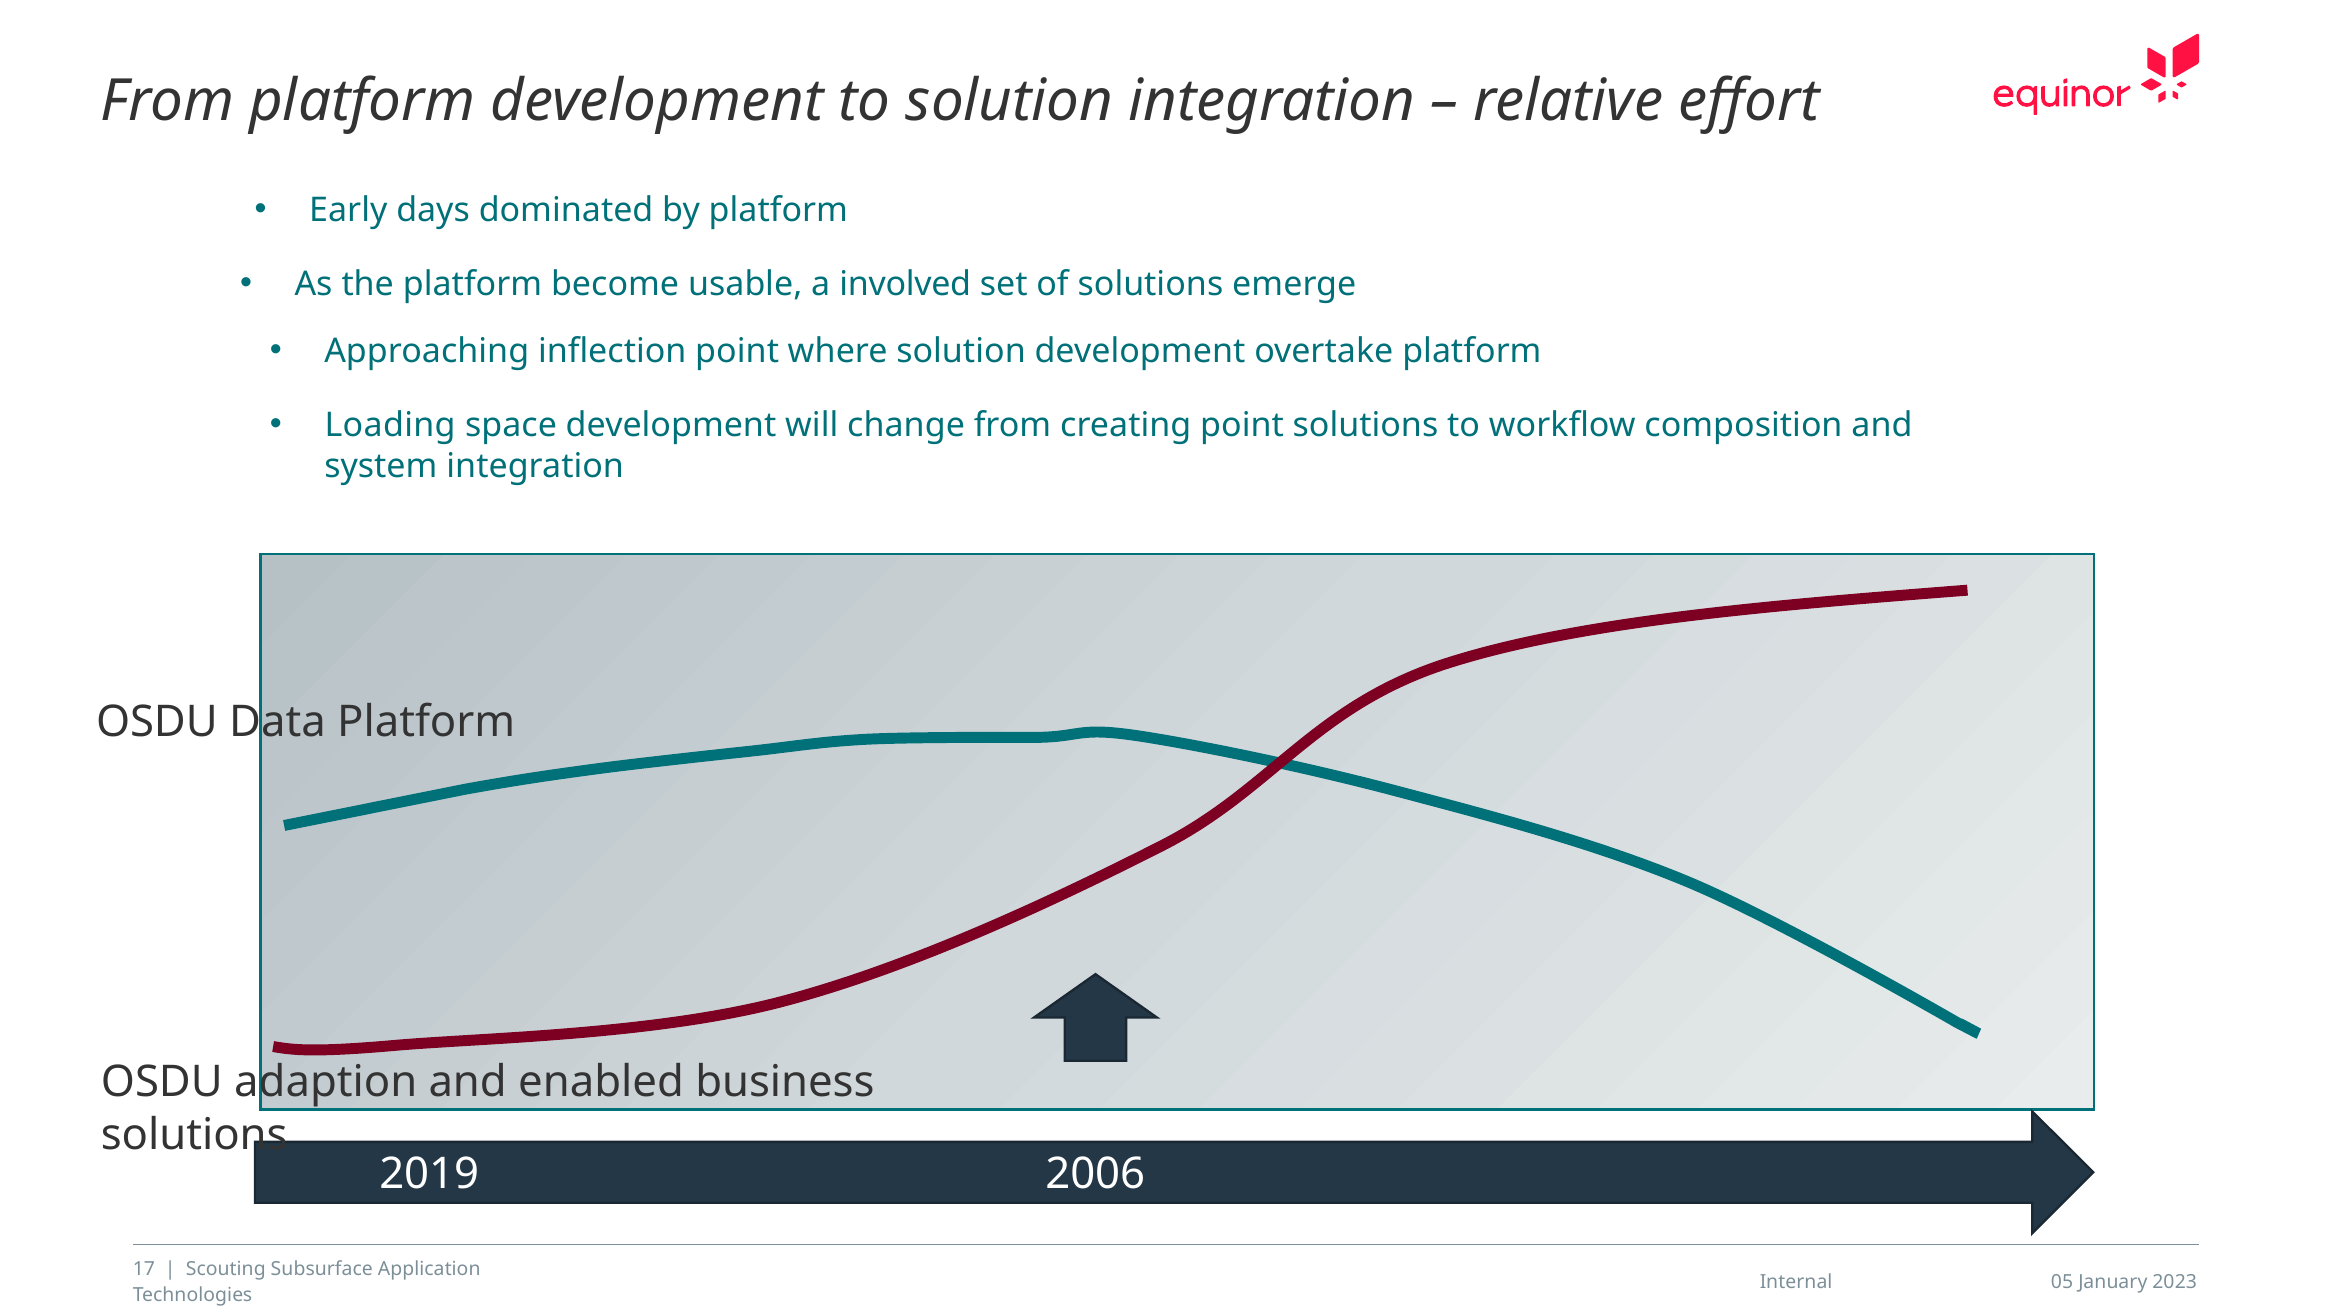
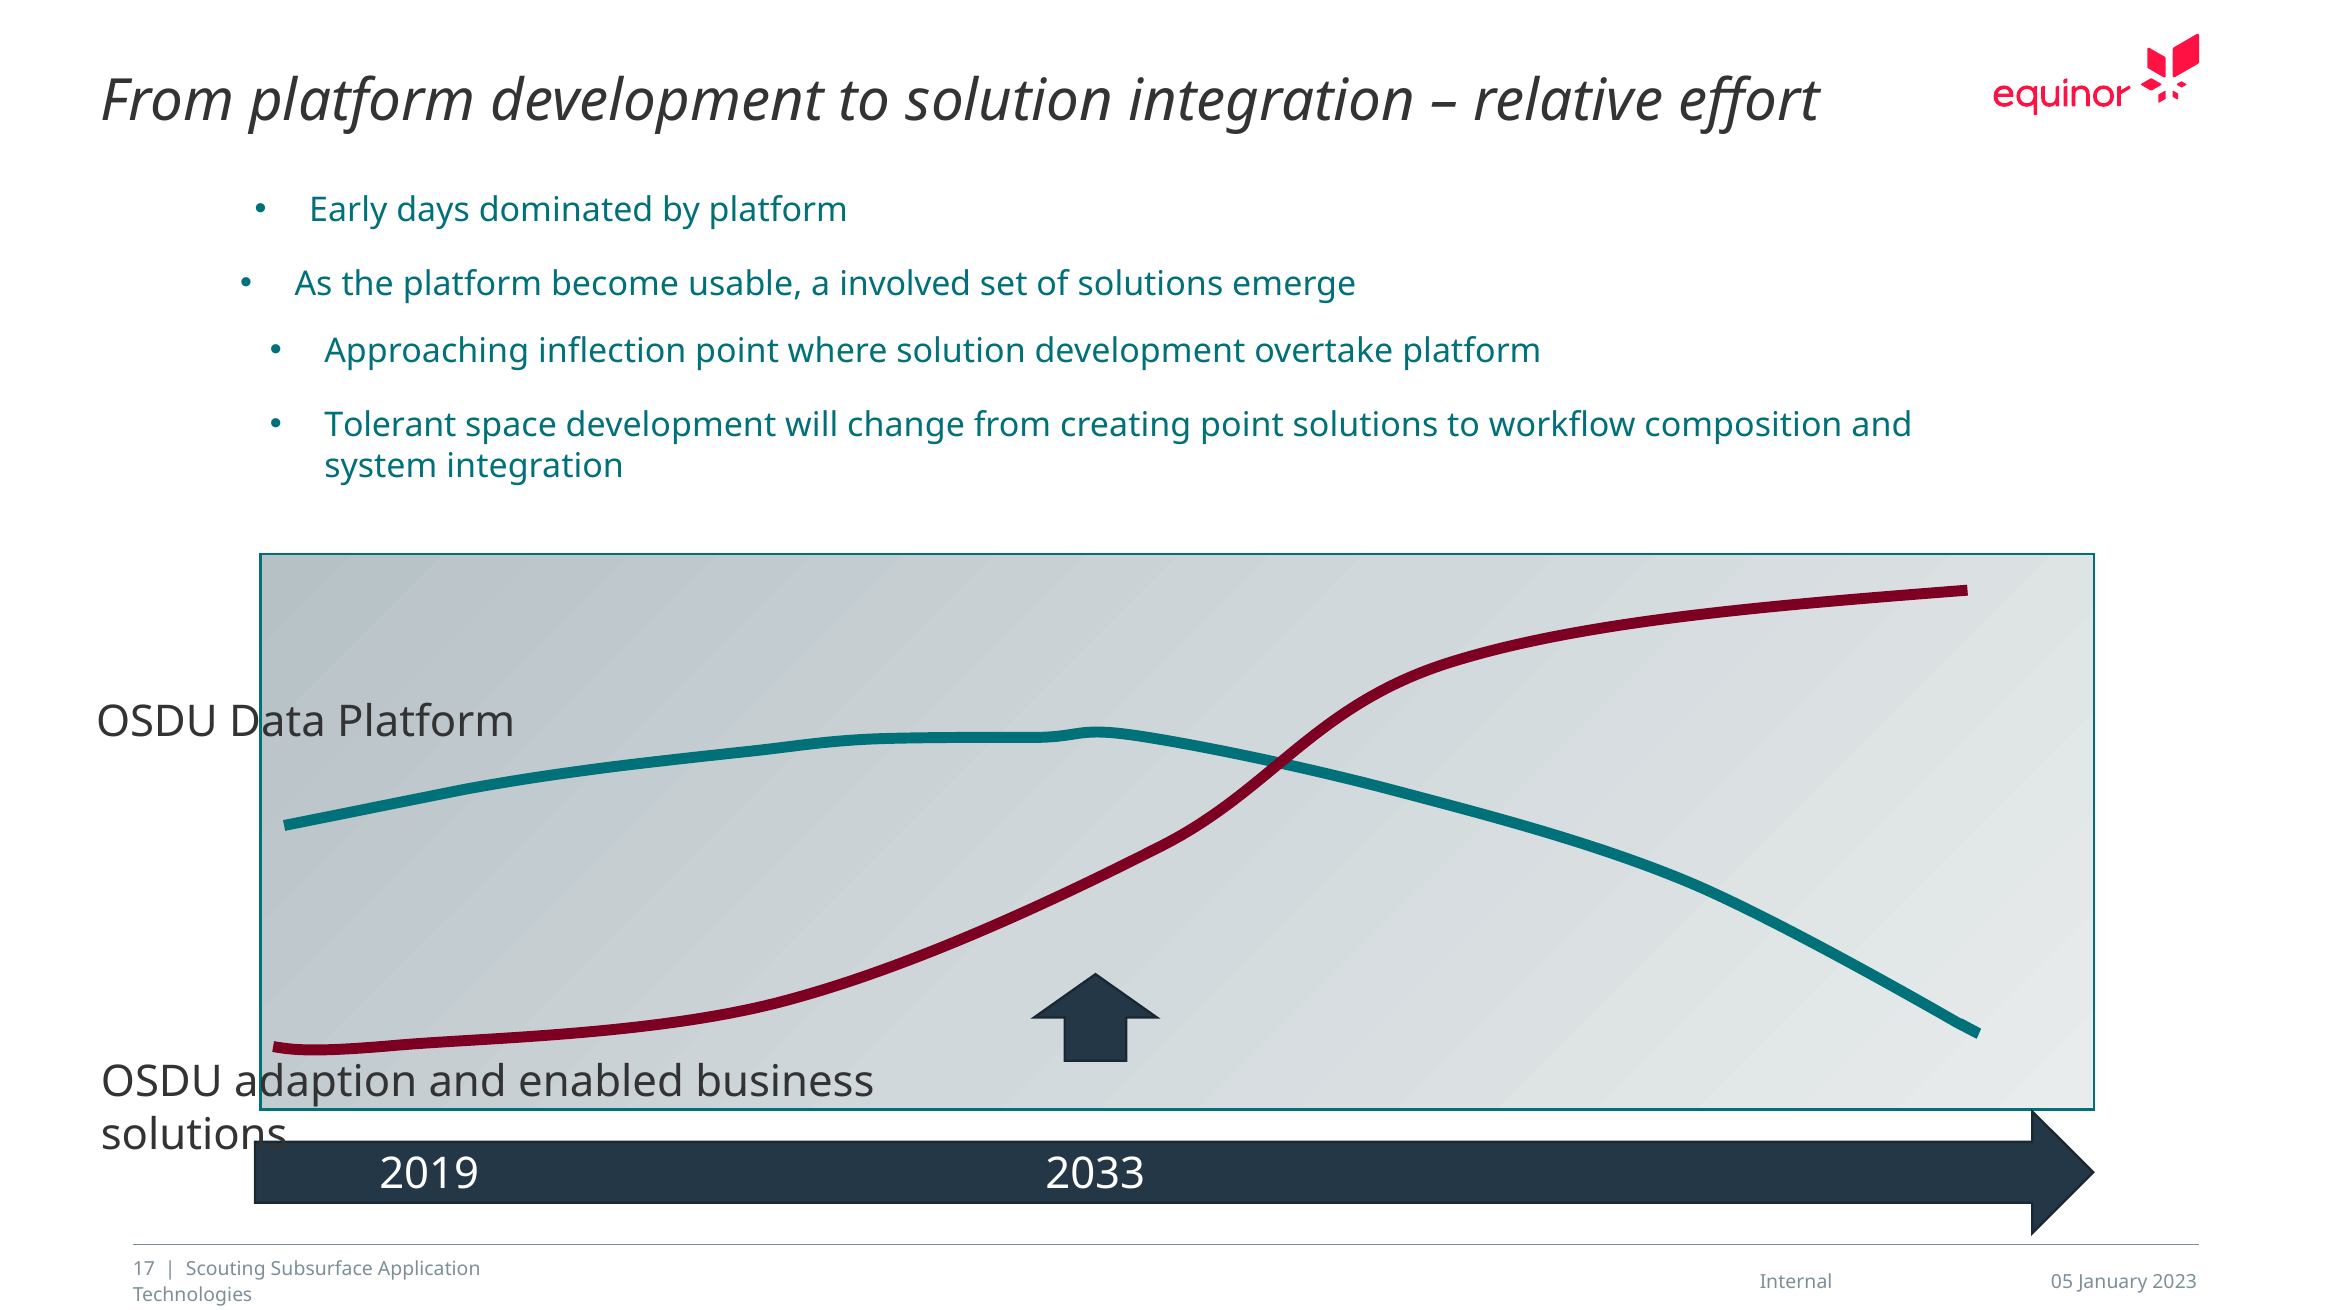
Loading: Loading -> Tolerant (390, 426)
2006: 2006 -> 2033 (1095, 1175)
